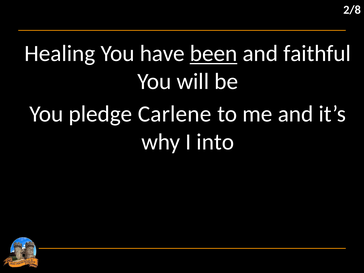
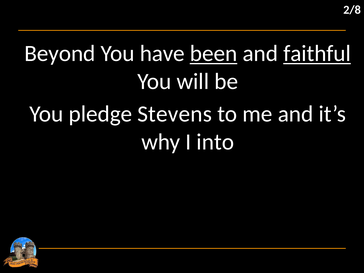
Healing: Healing -> Beyond (60, 54)
faithful underline: none -> present (317, 54)
Carlene: Carlene -> Stevens (175, 114)
